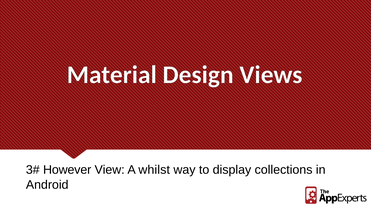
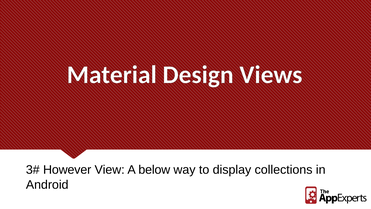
whilst: whilst -> below (154, 170)
